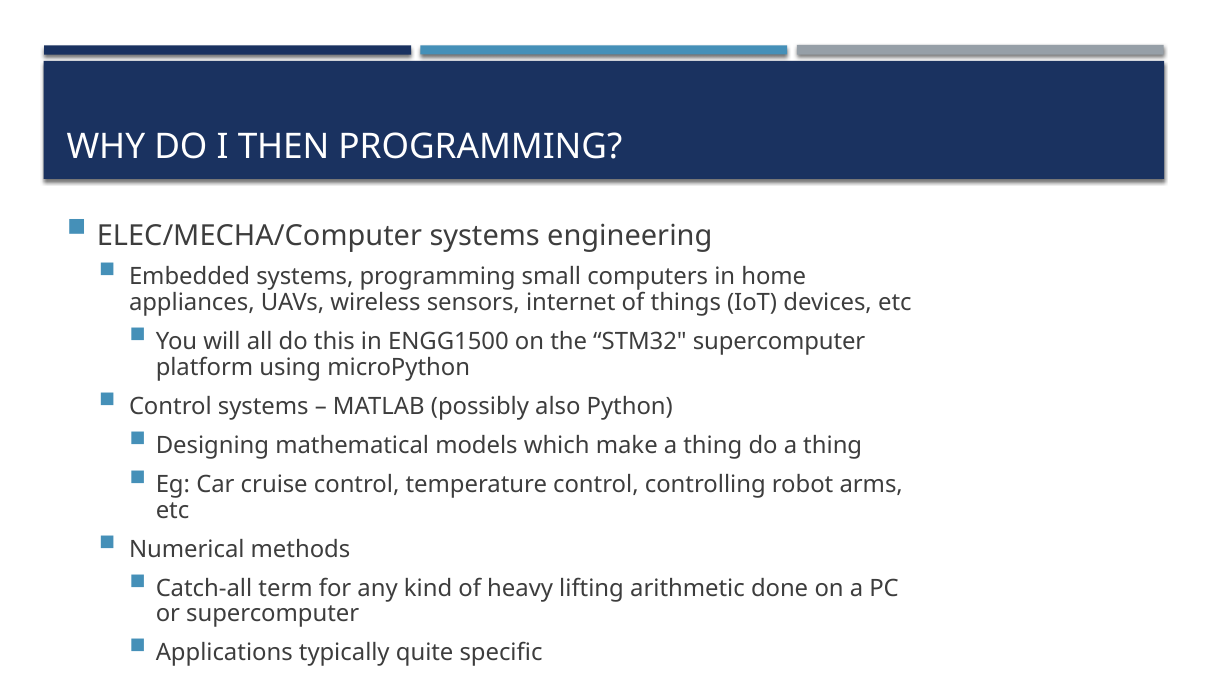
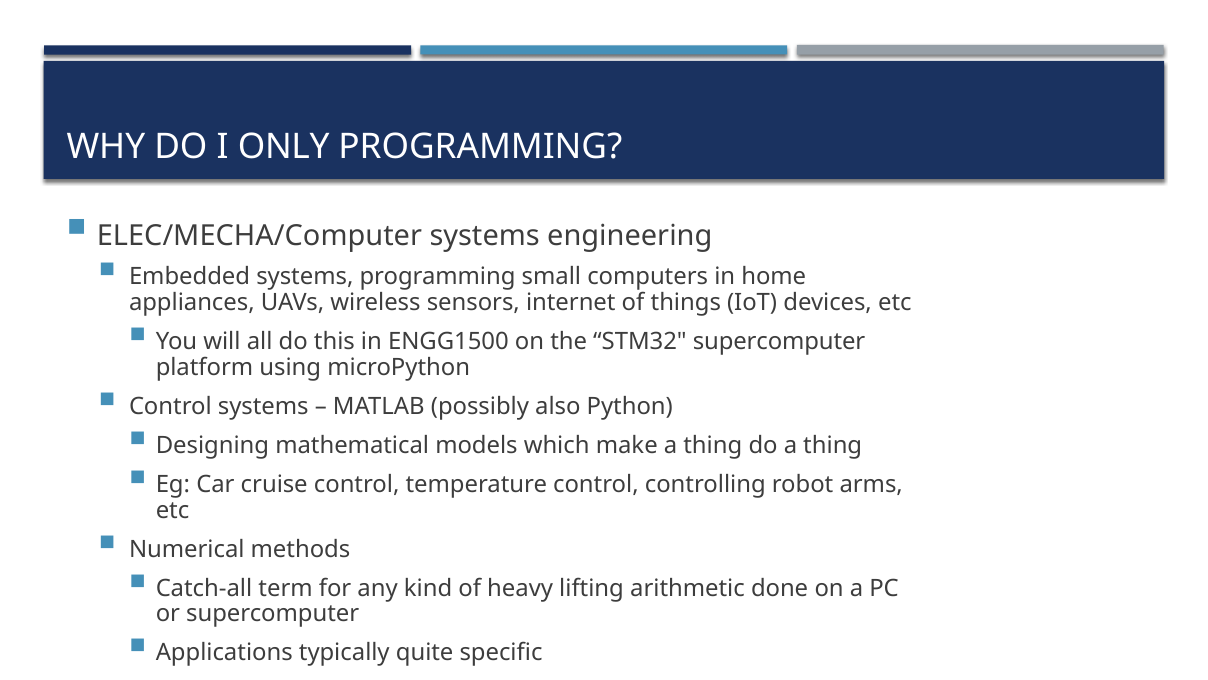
THEN: THEN -> ONLY (284, 147)
